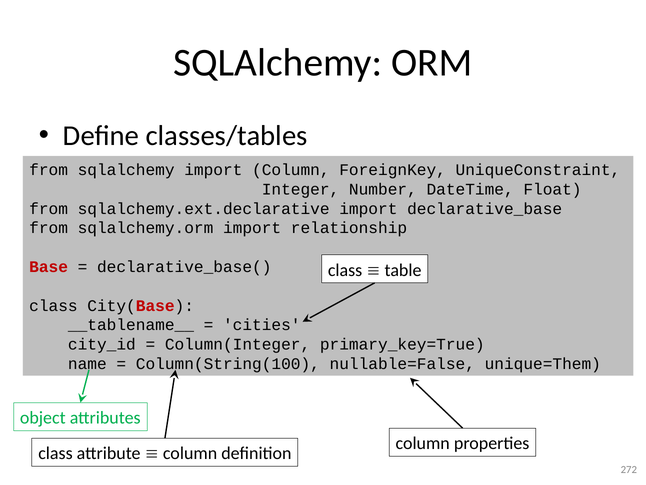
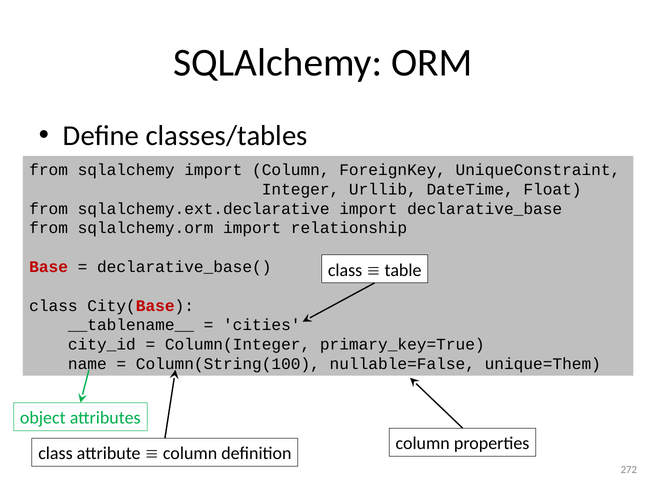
Number: Number -> Urllib (383, 189)
